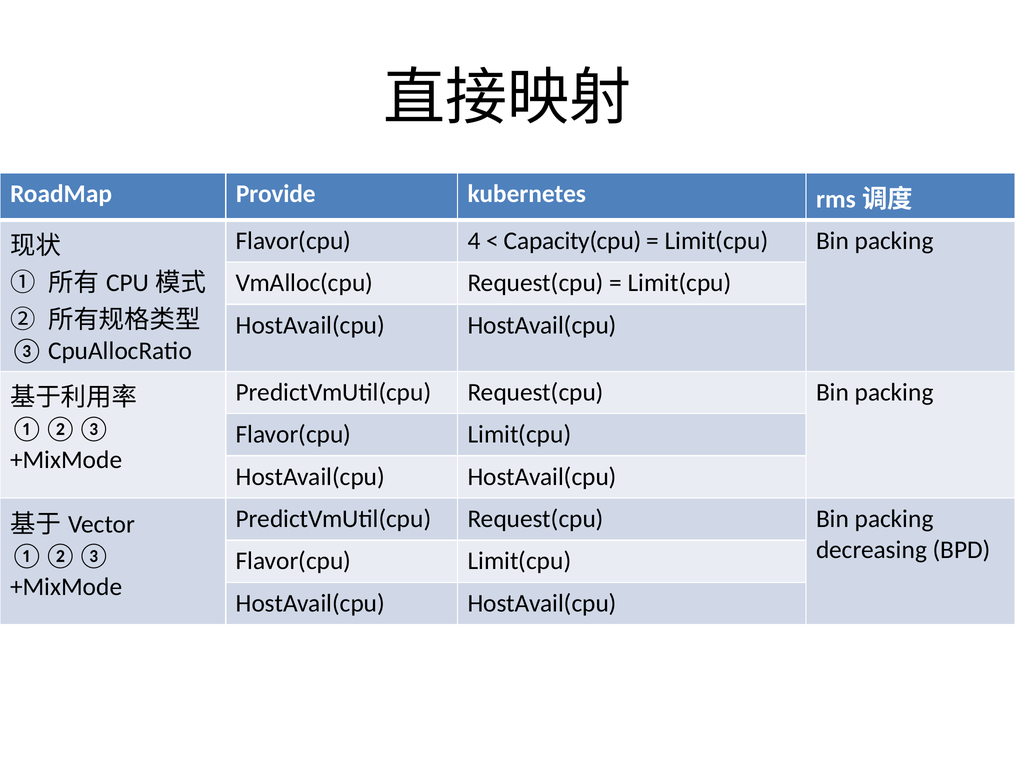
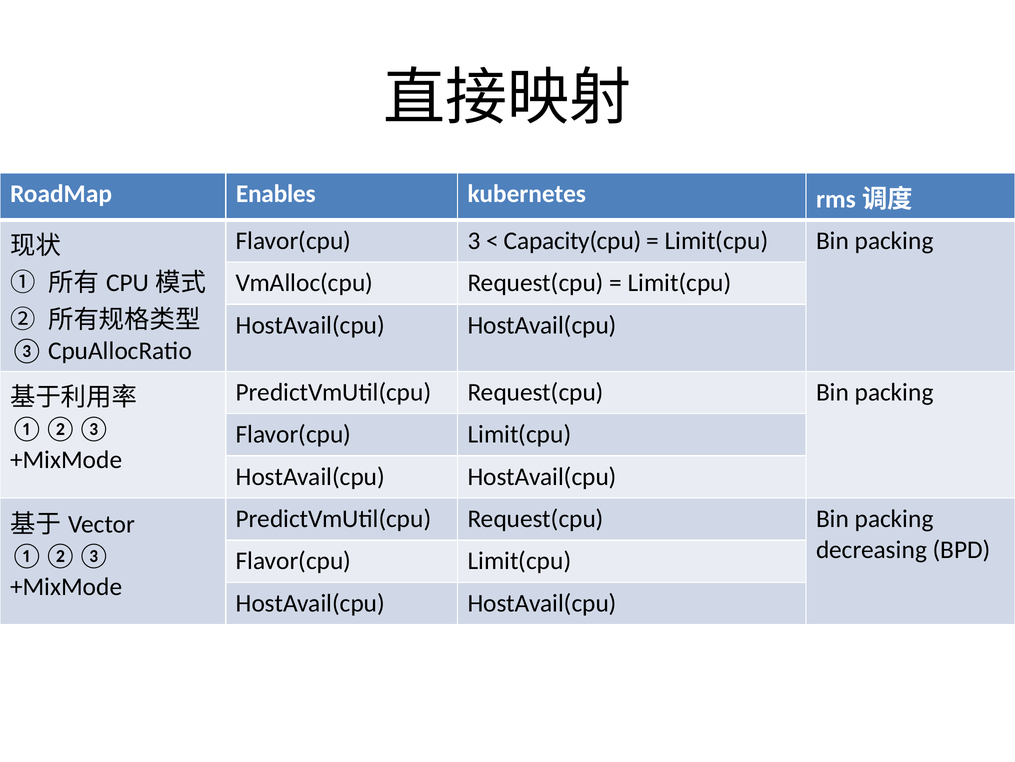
Provide: Provide -> Enables (276, 194)
4: 4 -> 3 (474, 241)
